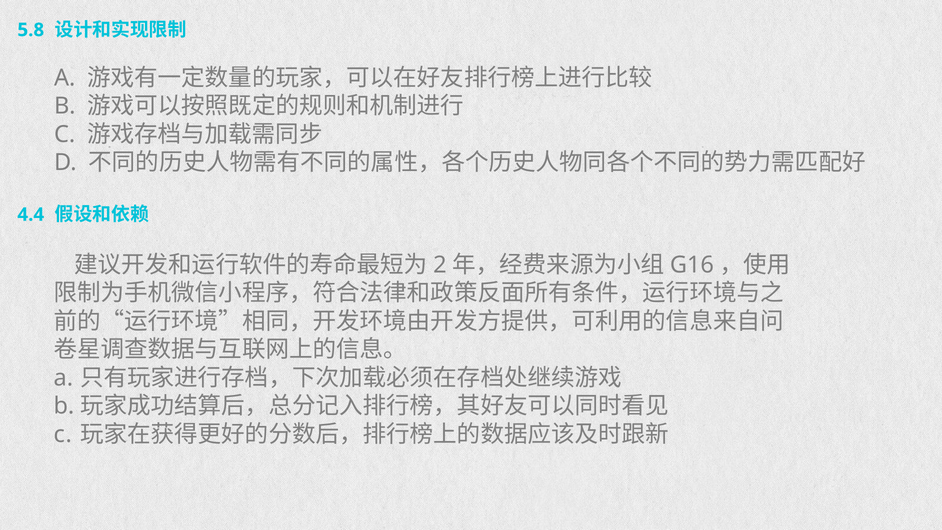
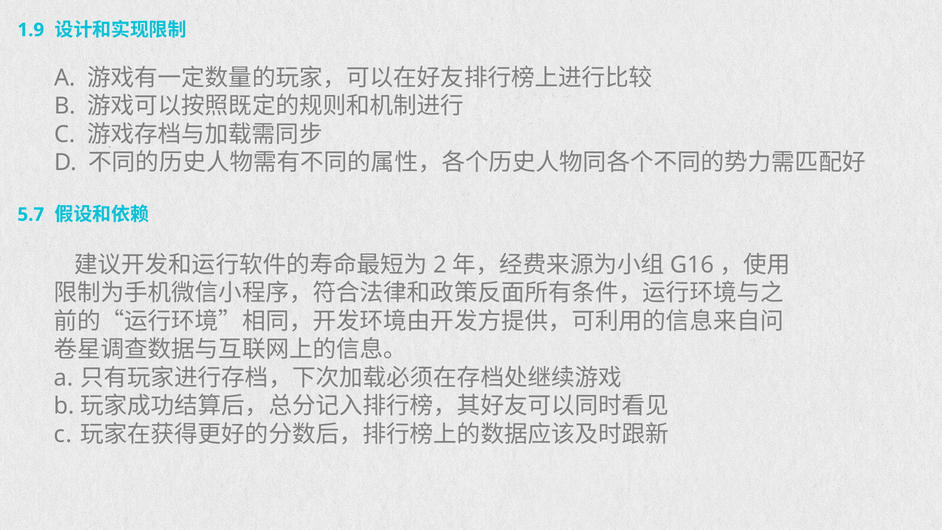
5.8: 5.8 -> 1.9 (31, 30)
4.4: 4.4 -> 5.7 (31, 215)
